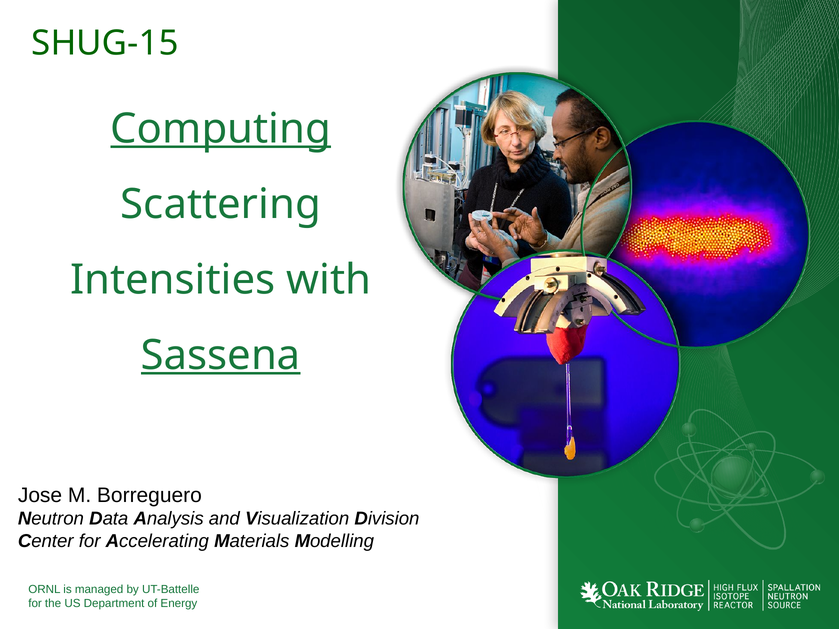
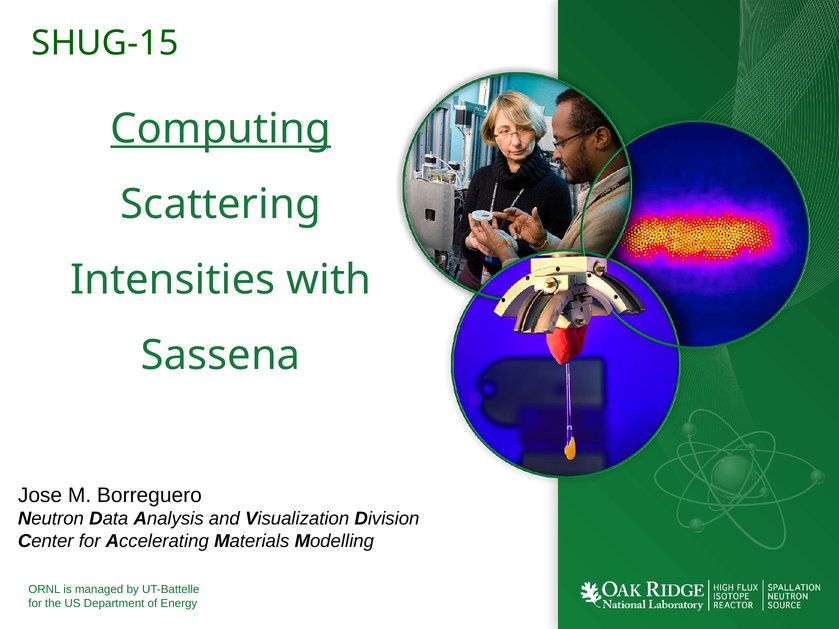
Sassena underline: present -> none (221, 355)
